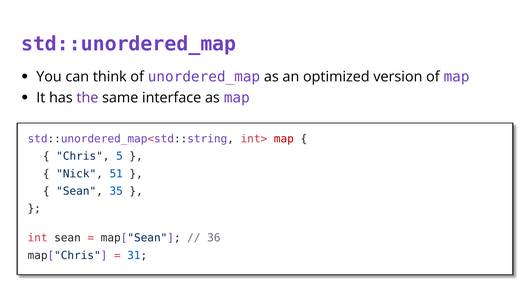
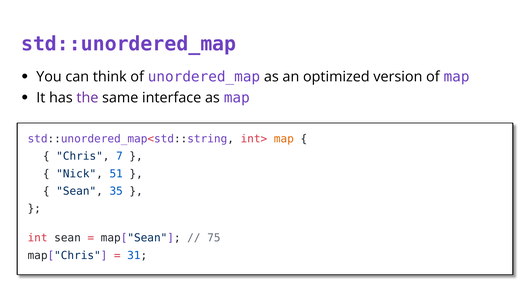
map colour: red -> orange (284, 139)
5: 5 -> 7 (119, 156)
36: 36 -> 75 (214, 238)
